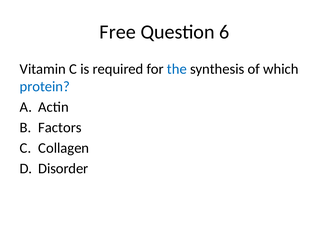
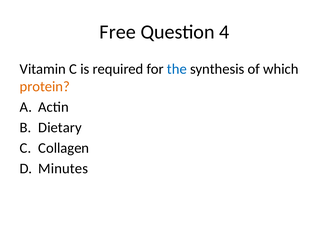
6: 6 -> 4 (224, 32)
protein colour: blue -> orange (45, 87)
Factors: Factors -> Dietary (60, 128)
Disorder: Disorder -> Minutes (63, 168)
